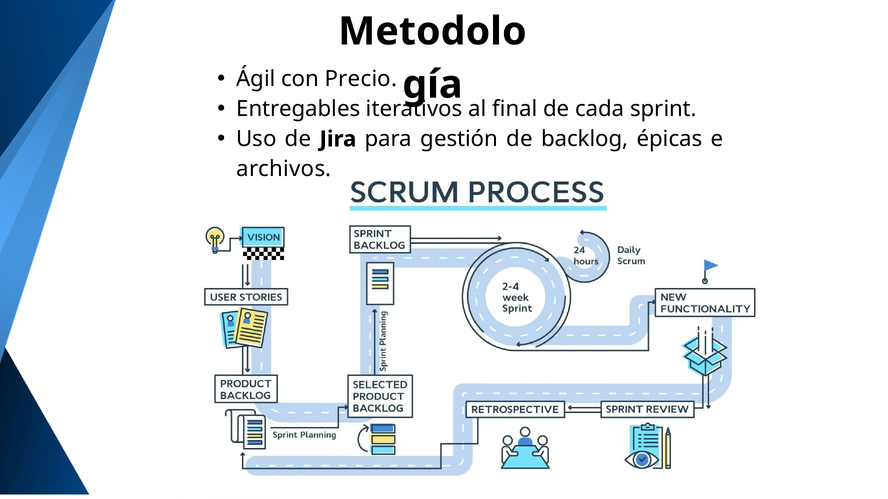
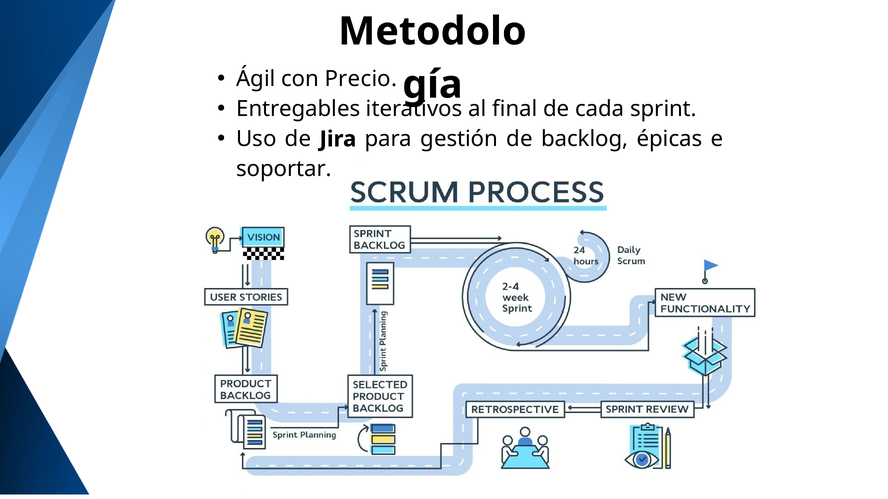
archivos: archivos -> soportar (284, 169)
